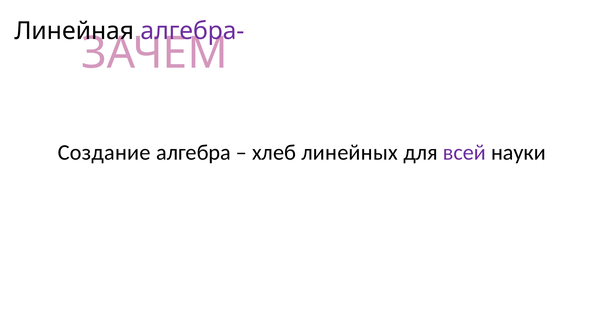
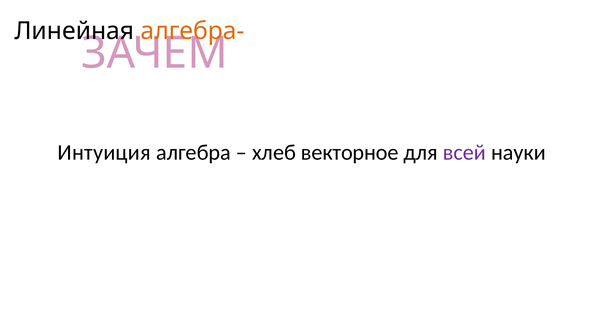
алгебра- colour: purple -> orange (193, 31)
Создание: Создание -> Интуиция (104, 153)
линейных: линейных -> векторное (350, 153)
